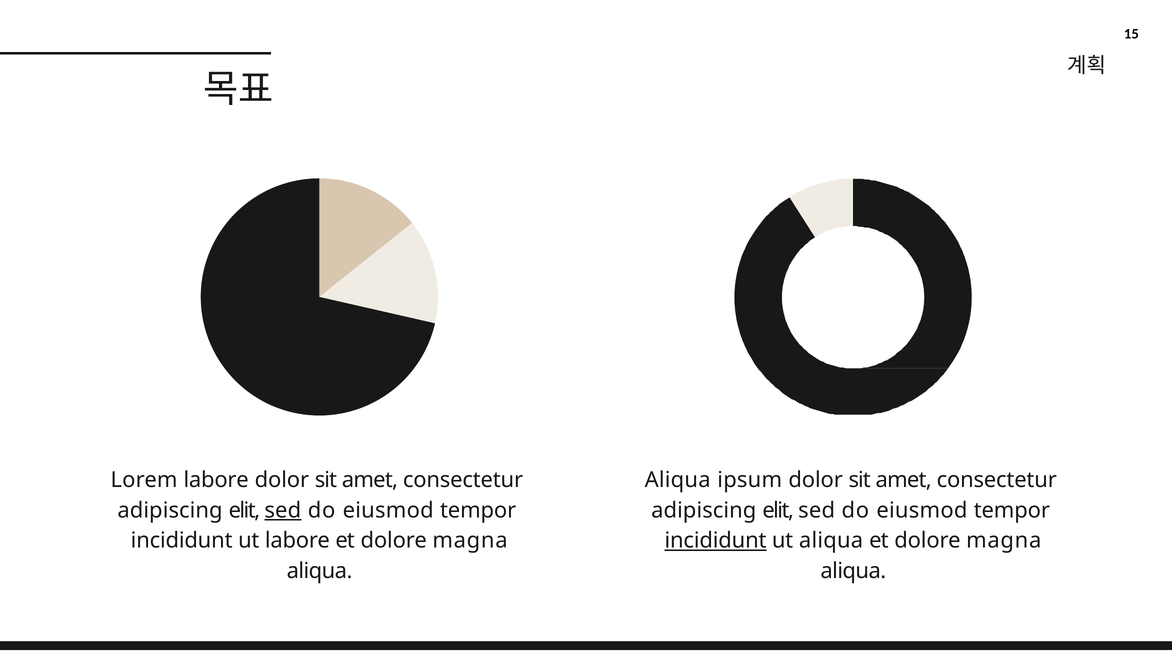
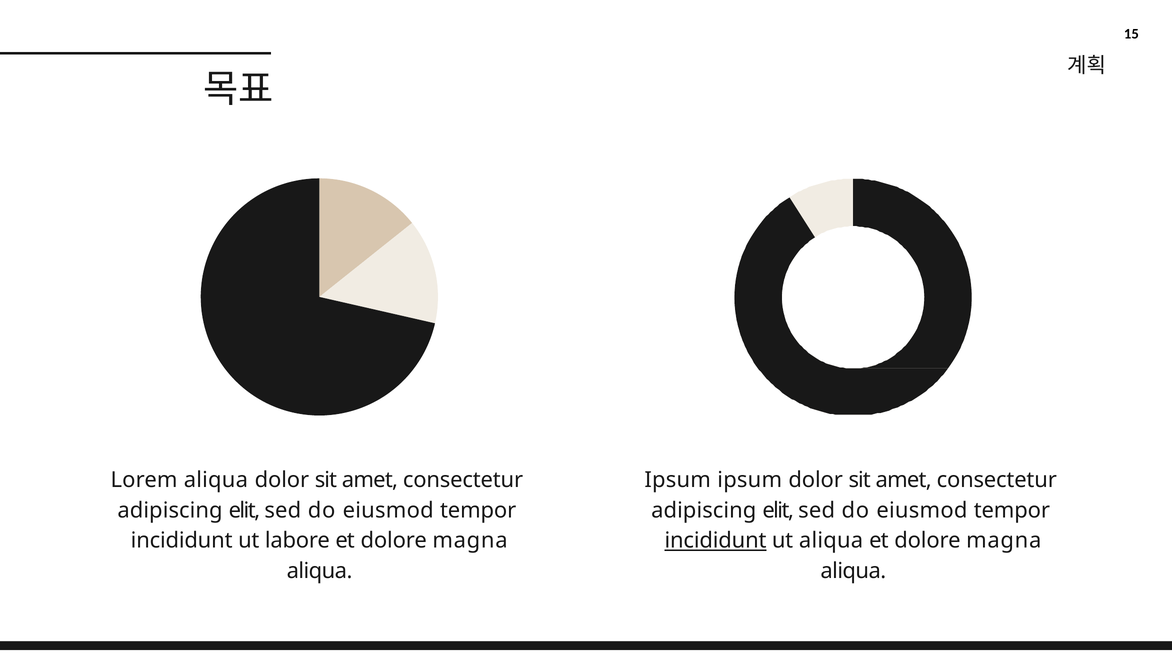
Lorem labore: labore -> aliqua (216, 480)
Aliqua: Aliqua -> Ipsum (678, 480)
sed underline: present -> none (283, 511)
